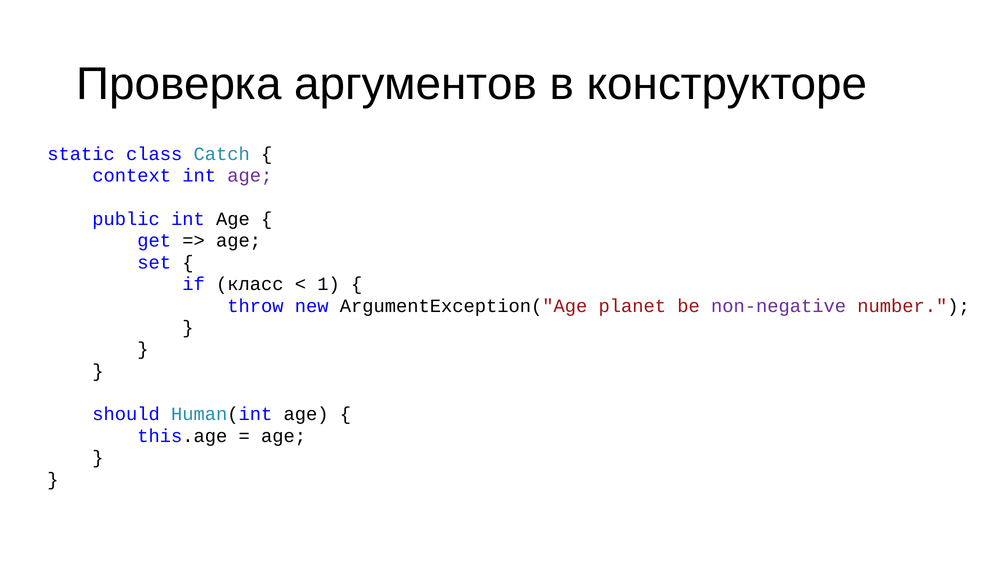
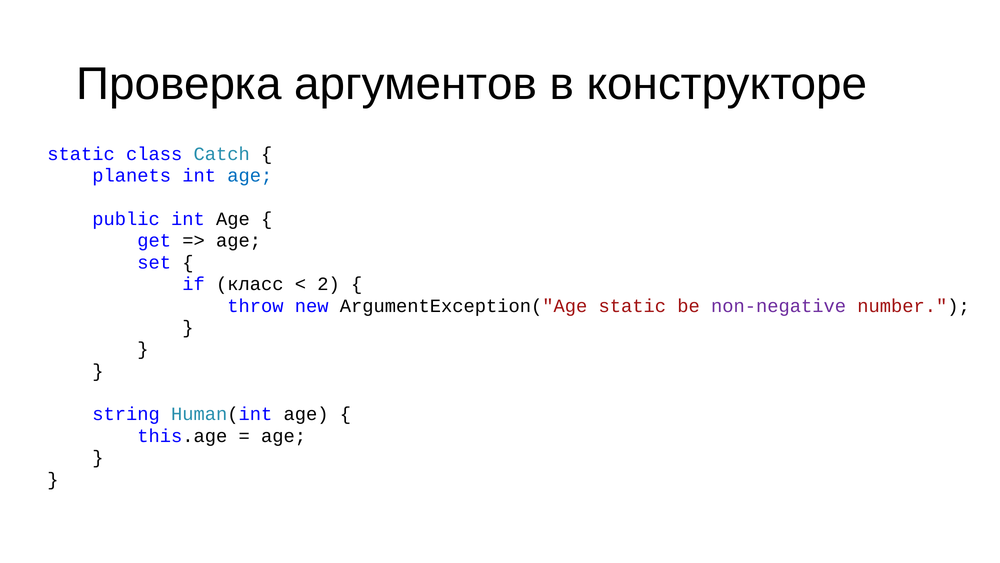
context: context -> planets (132, 176)
age colour: purple -> blue (250, 176)
1: 1 -> 2 (329, 284)
ArgumentException("Age planet: planet -> static (632, 306)
should: should -> string (126, 414)
